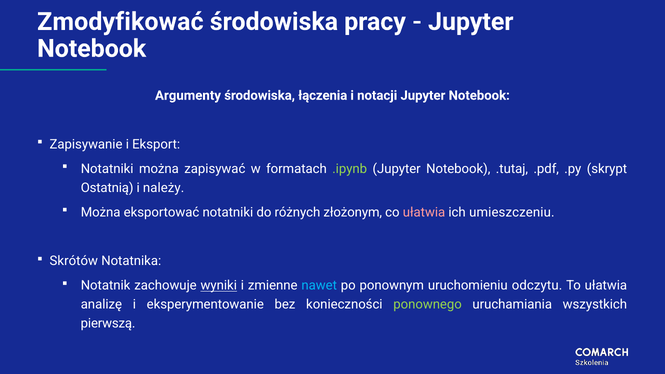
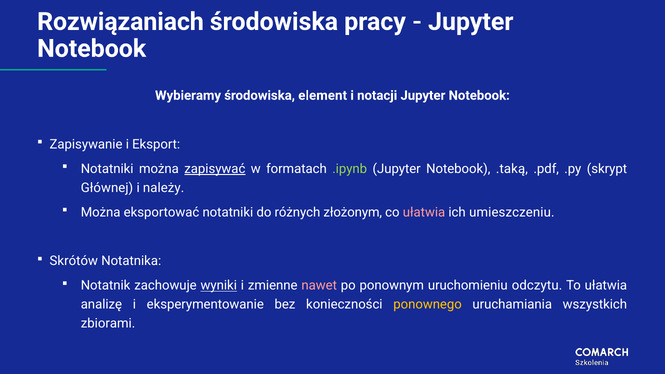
Zmodyfikować: Zmodyfikować -> Rozwiązaniach (120, 22)
Argumenty: Argumenty -> Wybieramy (188, 95)
łączenia: łączenia -> element (323, 95)
zapisywać underline: none -> present (215, 169)
.tutaj: .tutaj -> .taką (512, 169)
Ostatnią: Ostatnią -> Głównej (107, 188)
nawet colour: light blue -> pink (319, 286)
ponownego colour: light green -> yellow (428, 305)
pierwszą: pierwszą -> zbiorami (108, 323)
